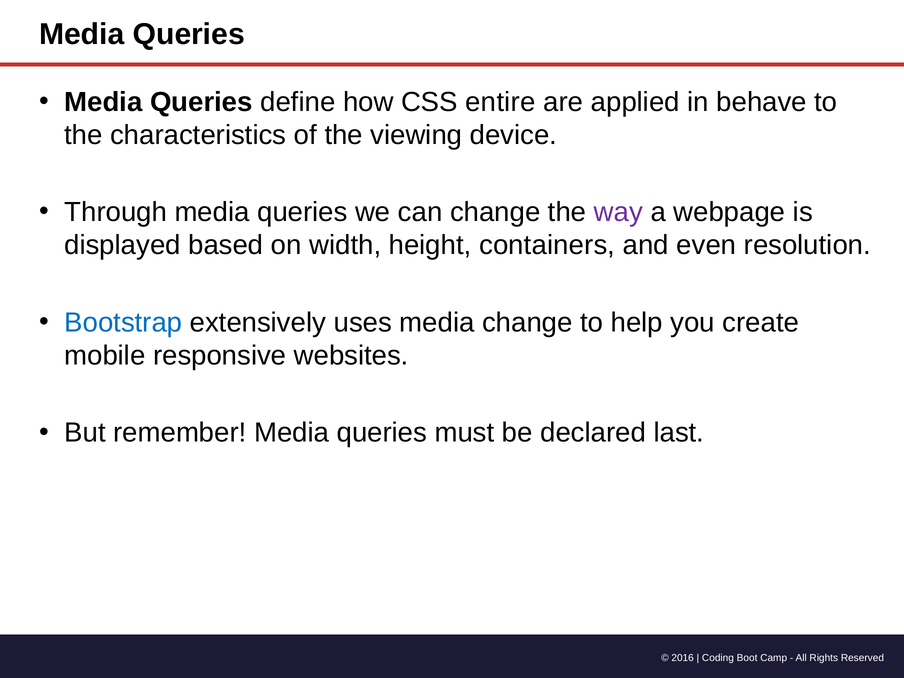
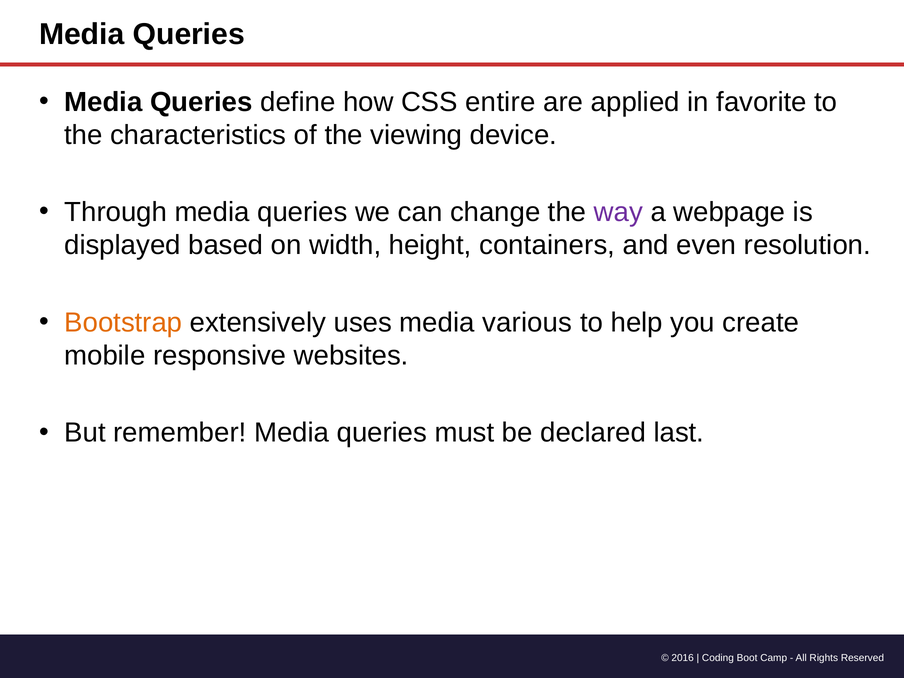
behave: behave -> favorite (762, 102)
Bootstrap colour: blue -> orange (123, 323)
media change: change -> various (527, 323)
